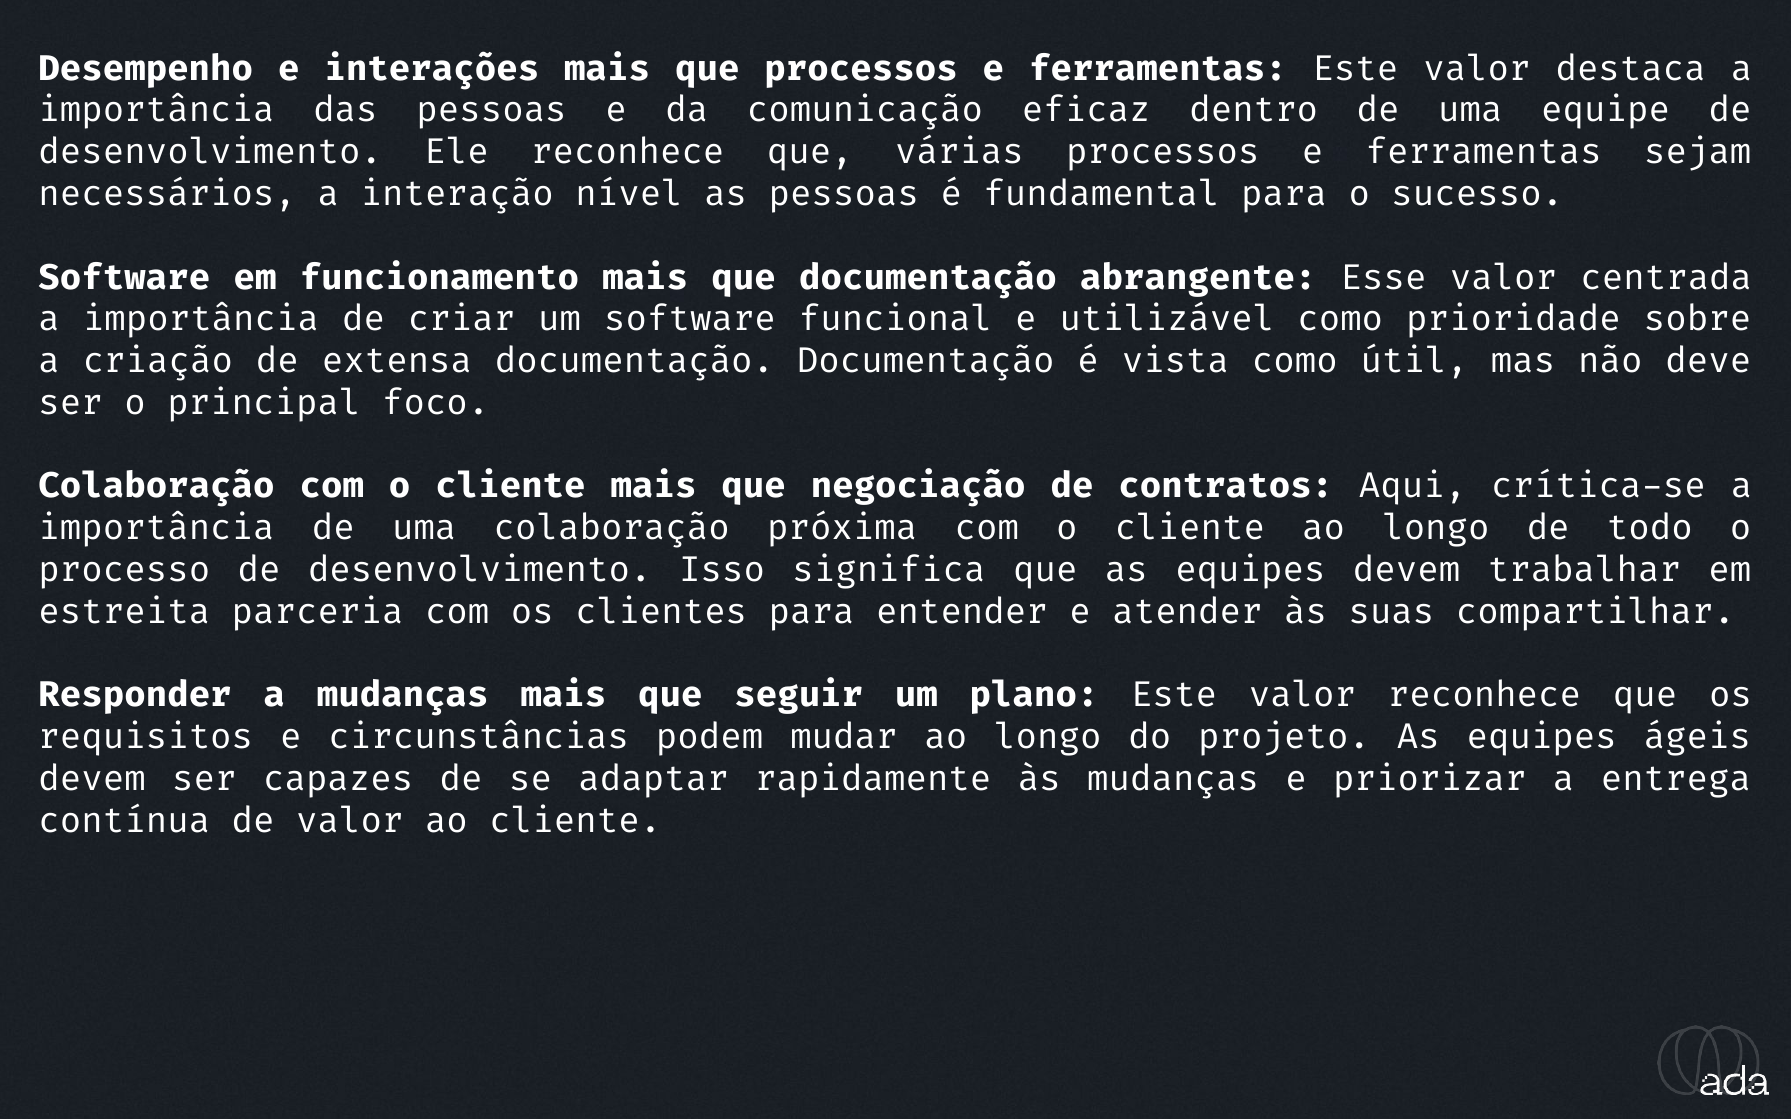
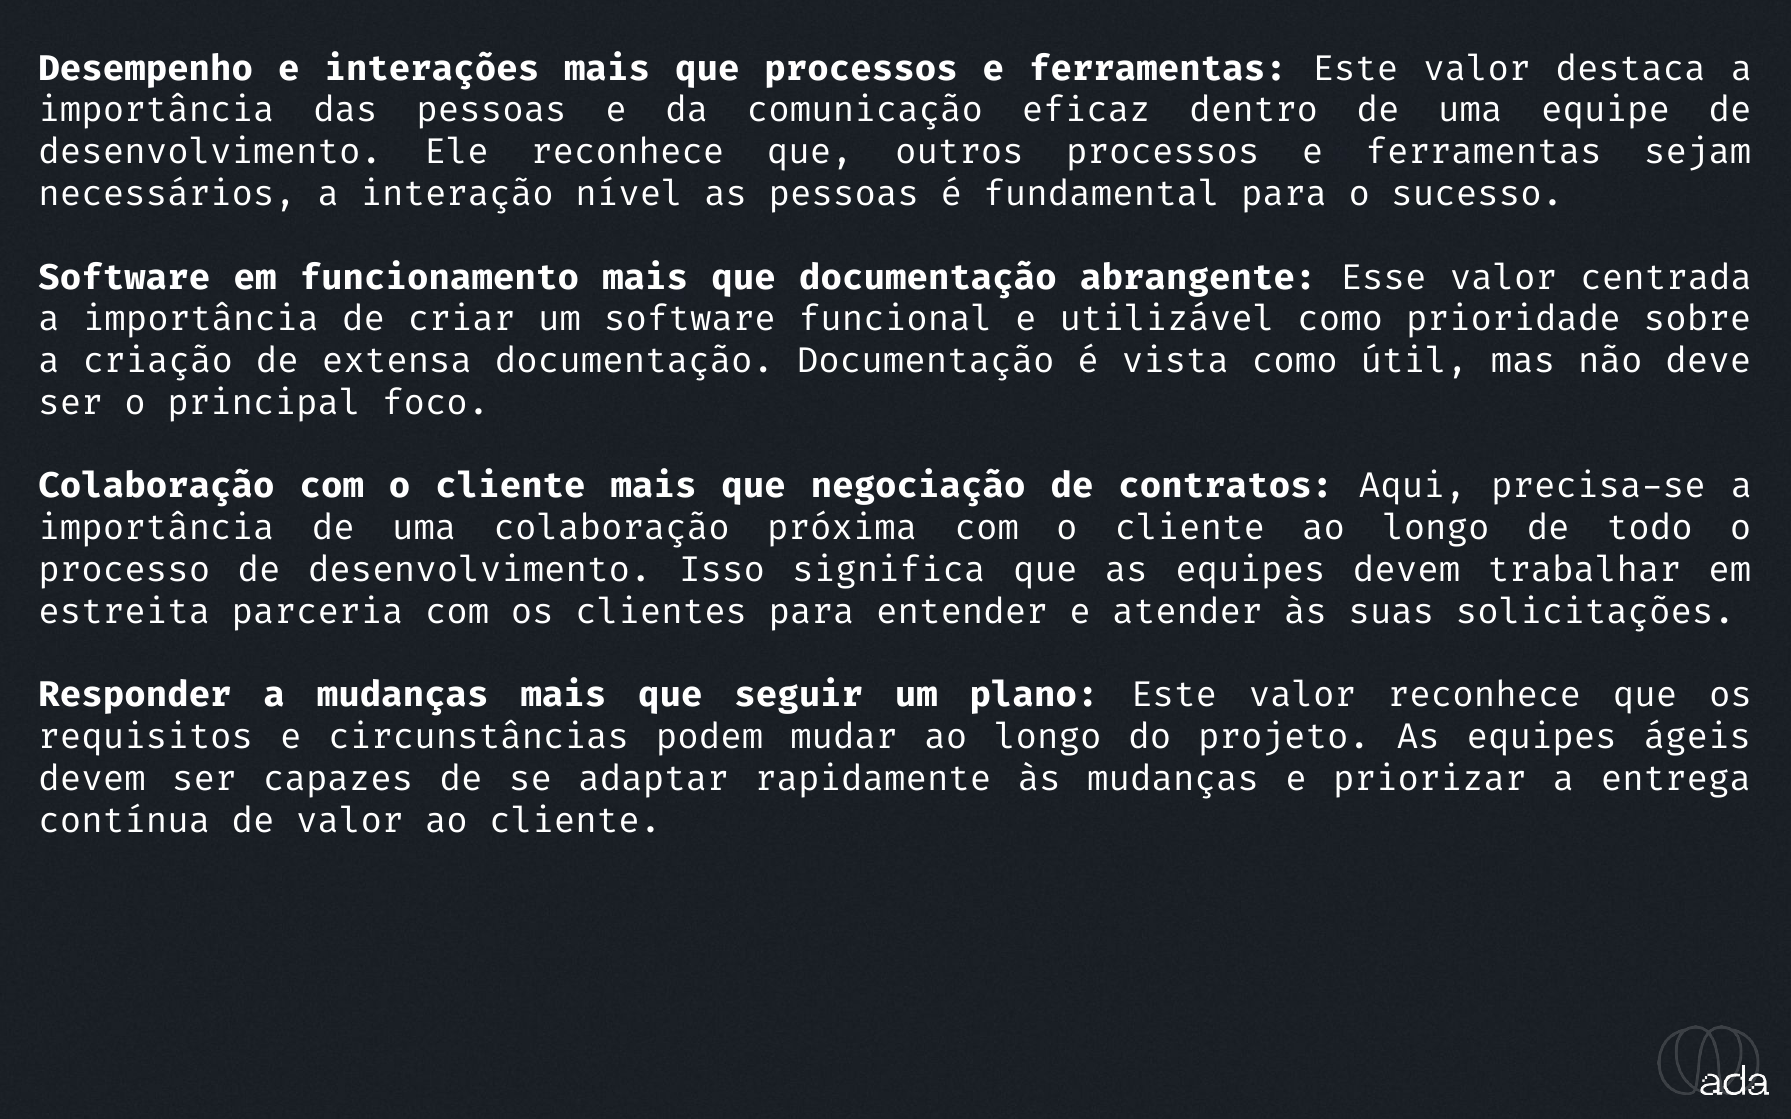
várias: várias -> outros (959, 152)
crítica-se: crítica-se -> precisa-se (1599, 487)
compartilhar: compartilhar -> solicitações (1596, 612)
